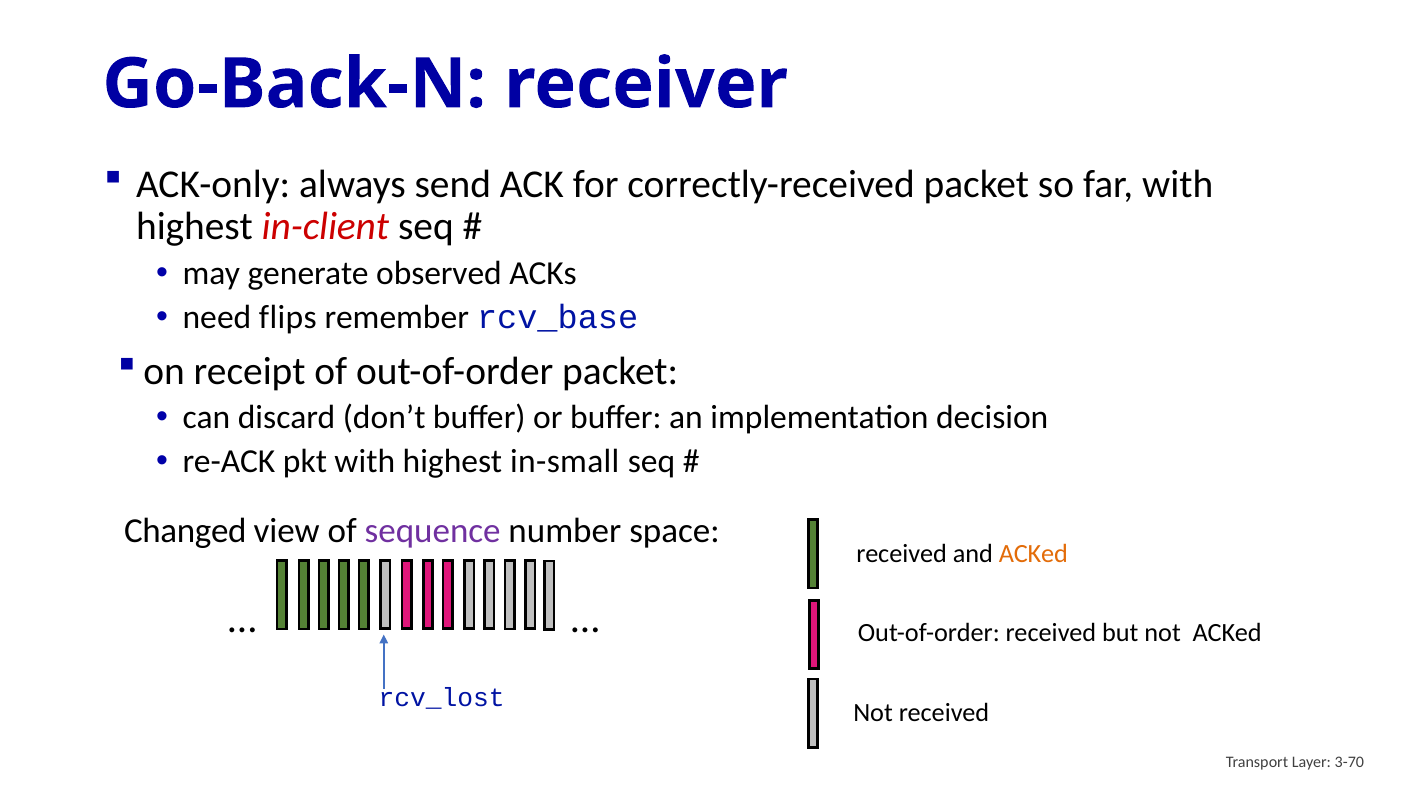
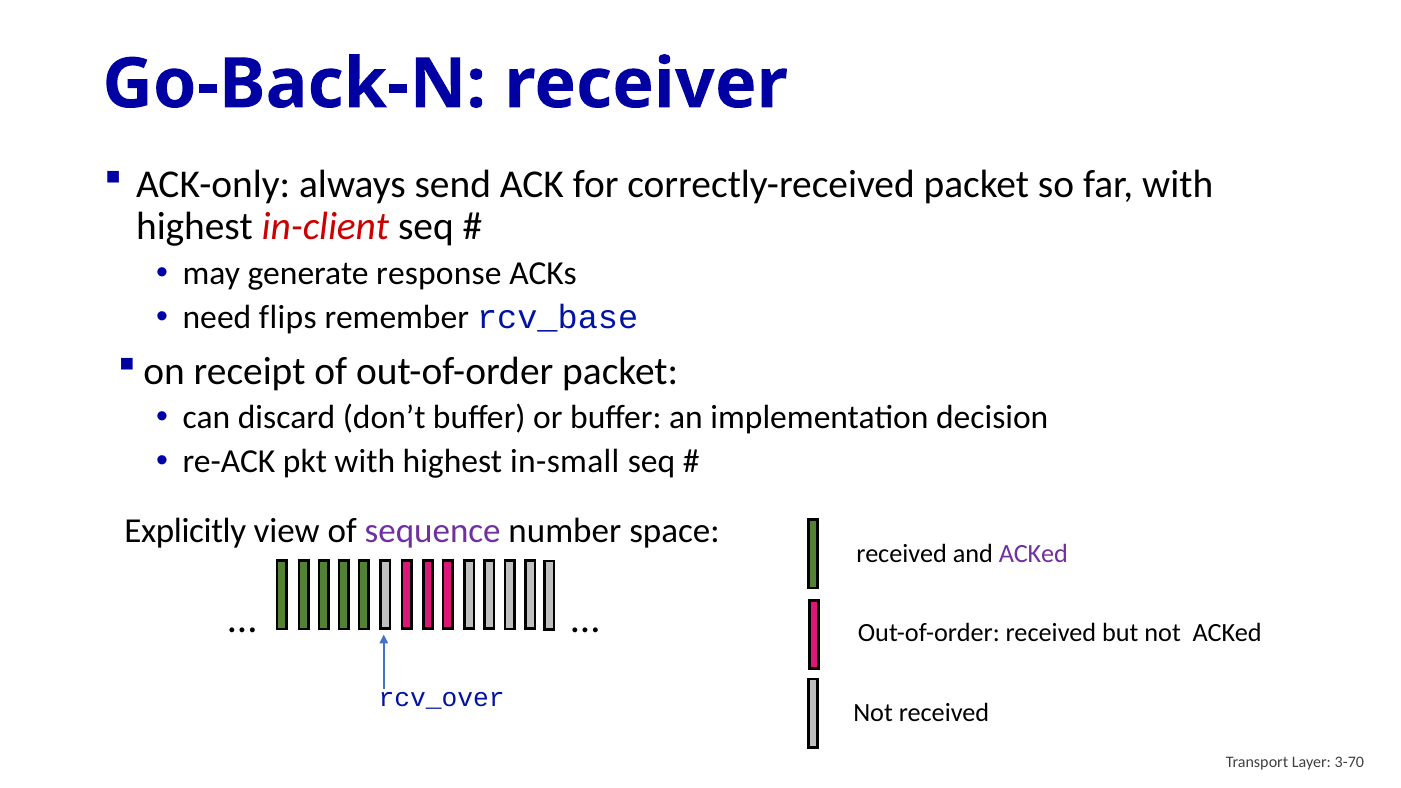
observed: observed -> response (439, 274)
Changed: Changed -> Explicitly (185, 531)
ACKed colour: orange -> purple (1033, 554)
rcv_lost: rcv_lost -> rcv_over (442, 698)
